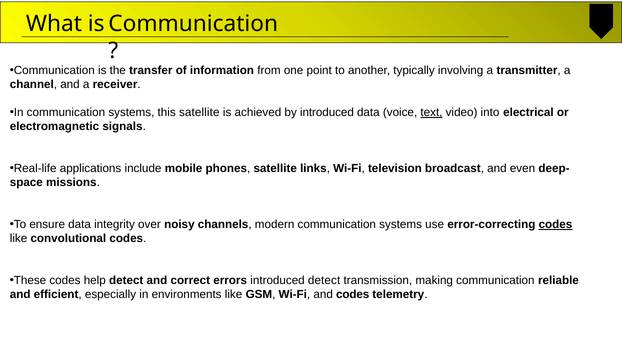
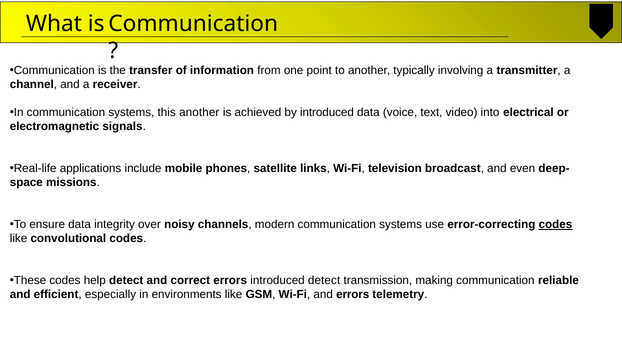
this satellite: satellite -> another (199, 112)
text underline: present -> none (431, 112)
and codes: codes -> errors (353, 294)
